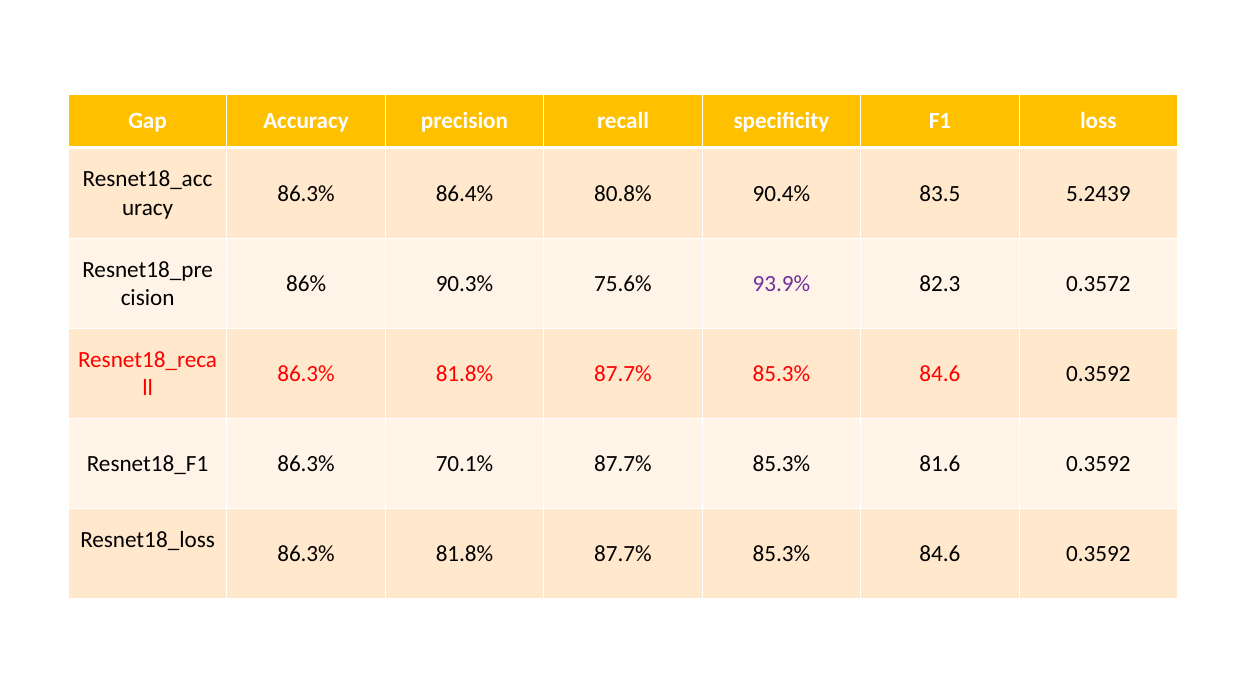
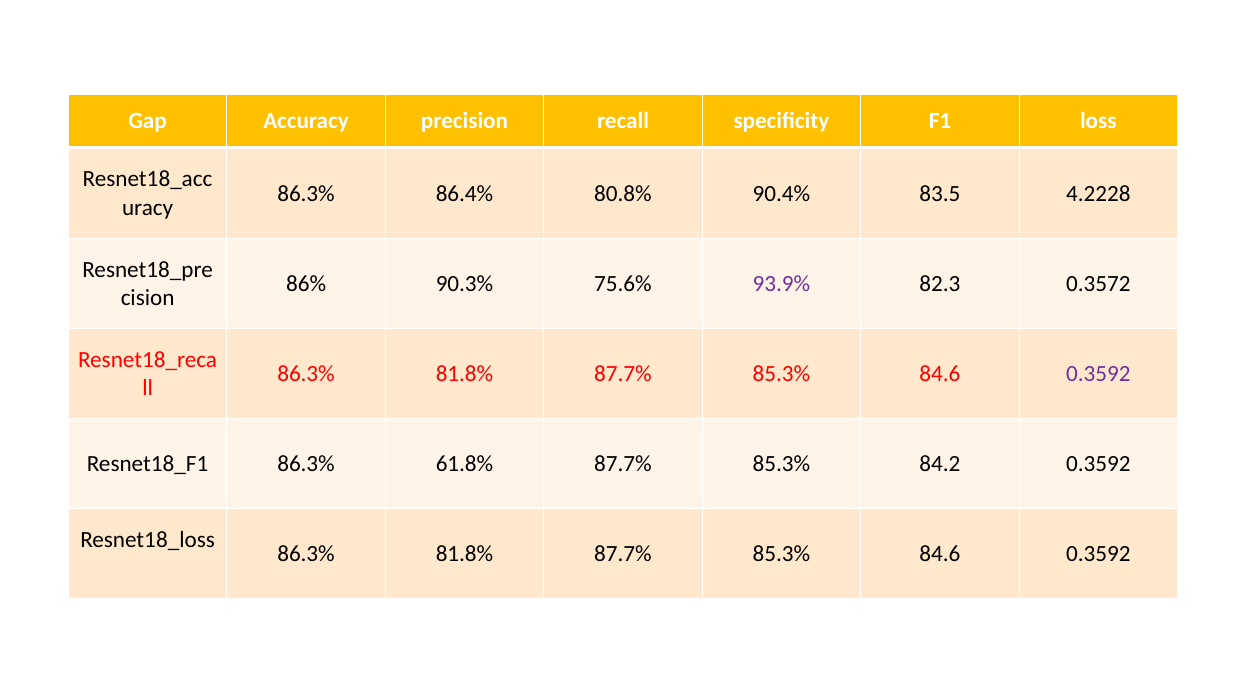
5.2439: 5.2439 -> 4.2228 (1098, 193)
0.3592 colour: black -> purple (1098, 374)
70.1%: 70.1% -> 61.8% (464, 464)
81.6: 81.6 -> 84.2 (940, 464)
